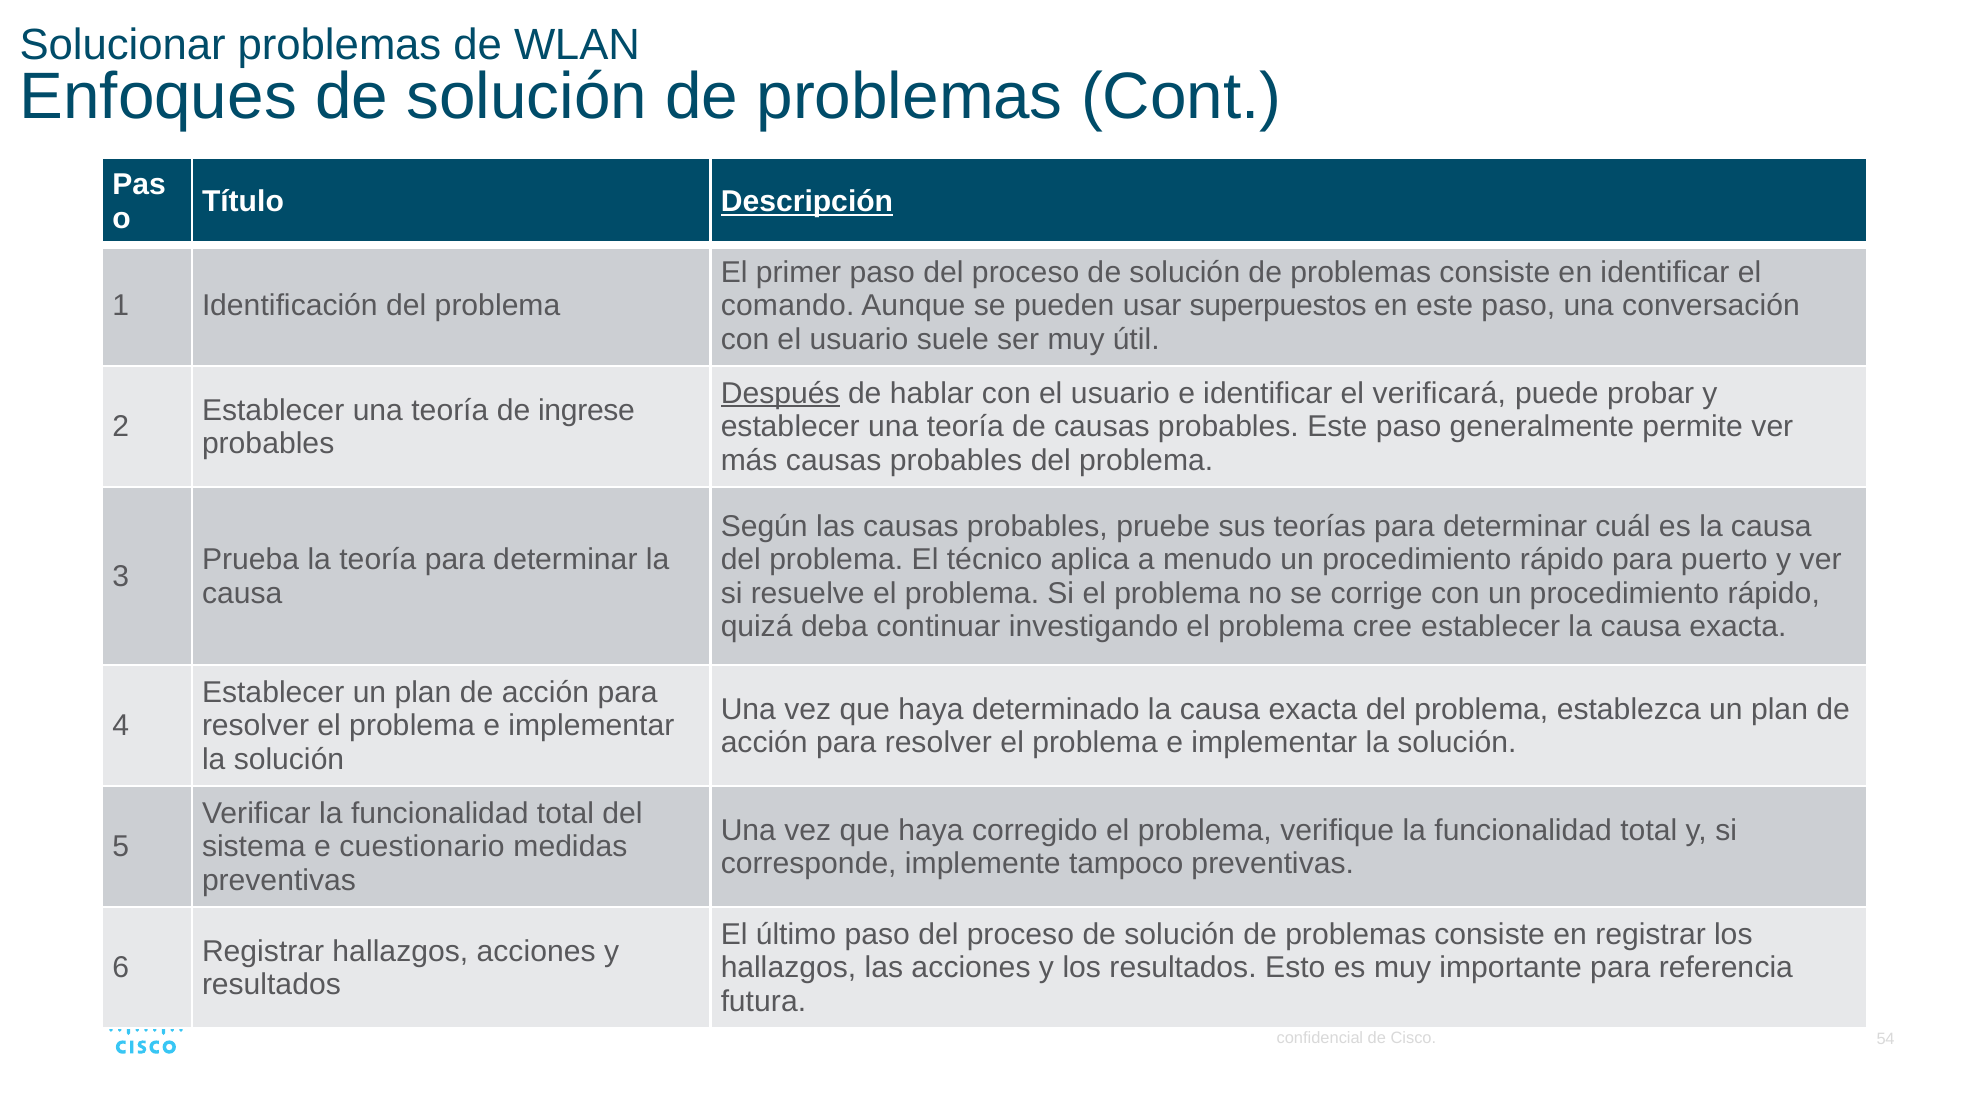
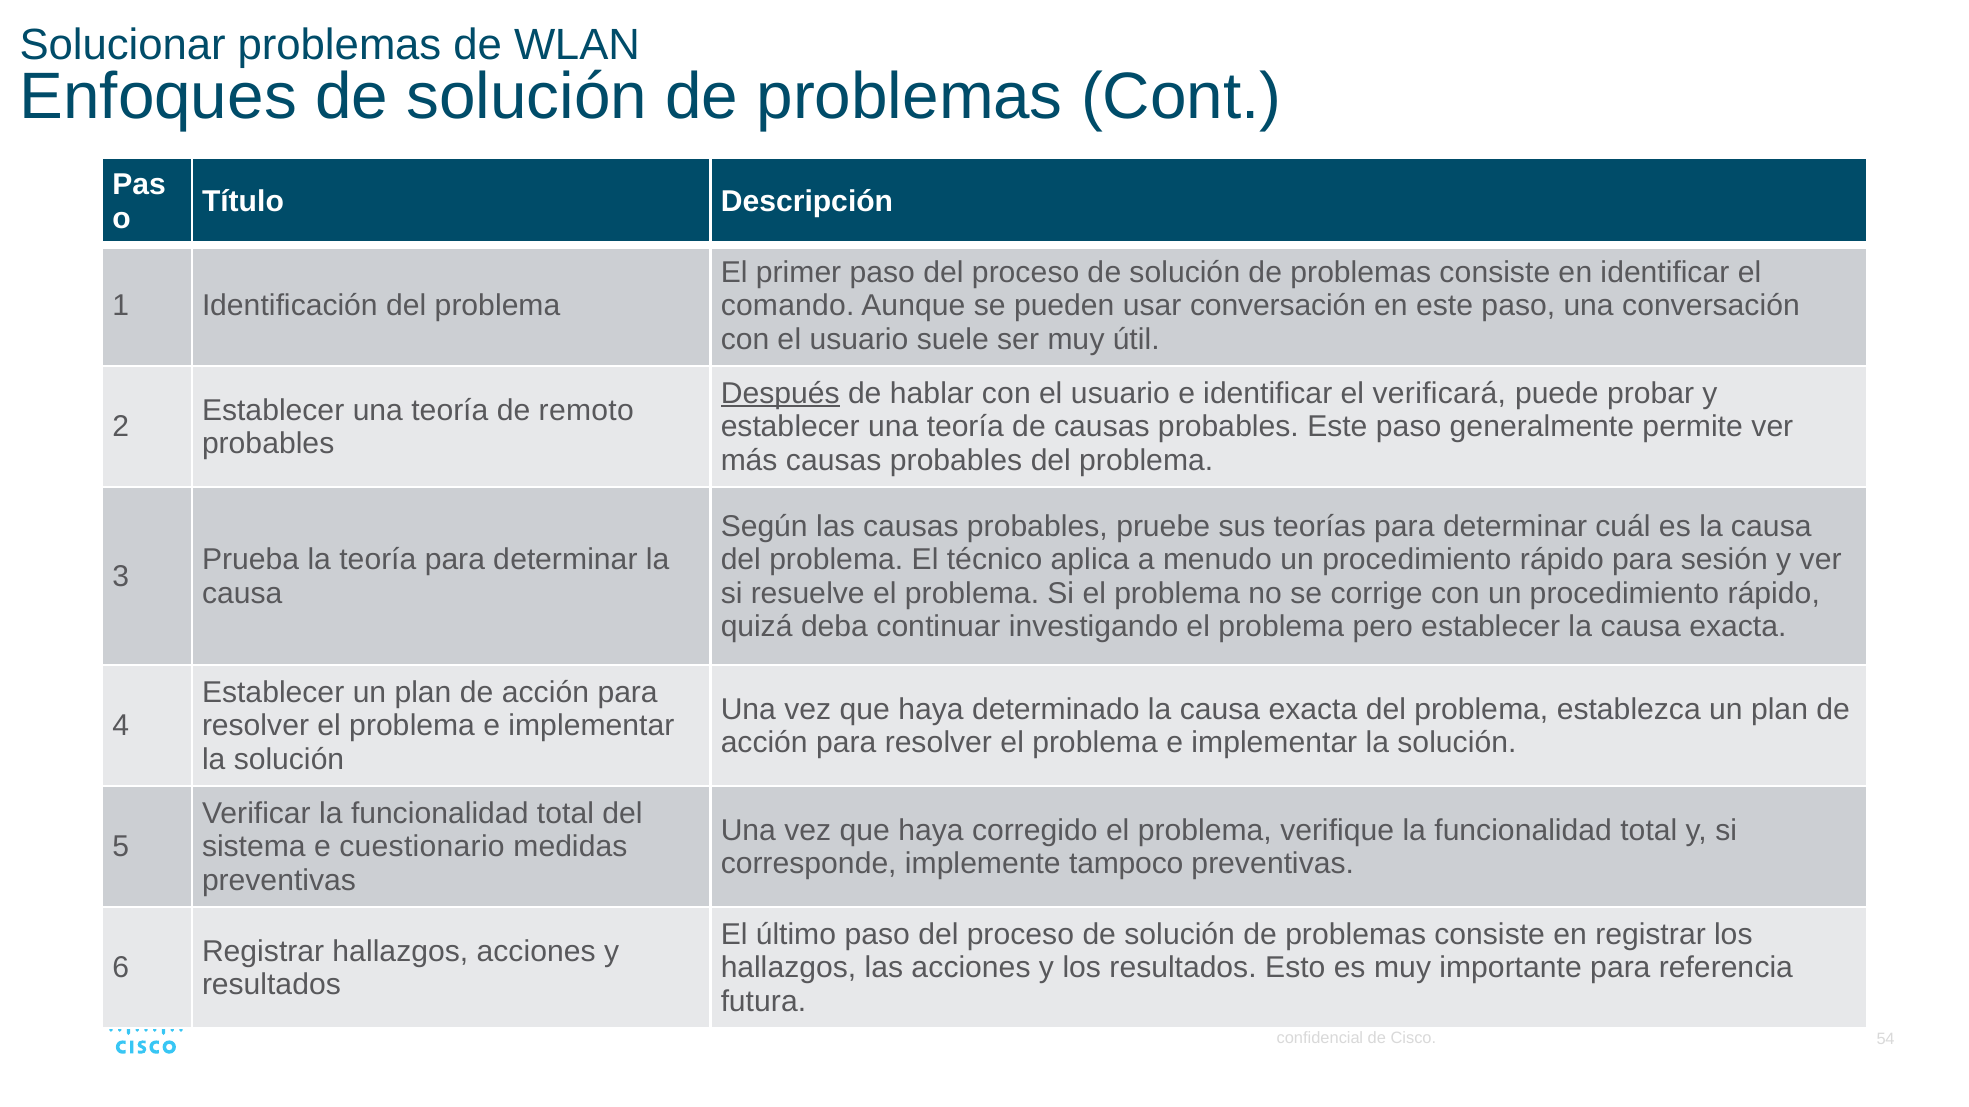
Descripción underline: present -> none (807, 202)
usar superpuestos: superpuestos -> conversación (1278, 306)
ingrese: ingrese -> remoto (586, 410)
puerto: puerto -> sesión (1724, 560)
cree: cree -> pero (1383, 627)
